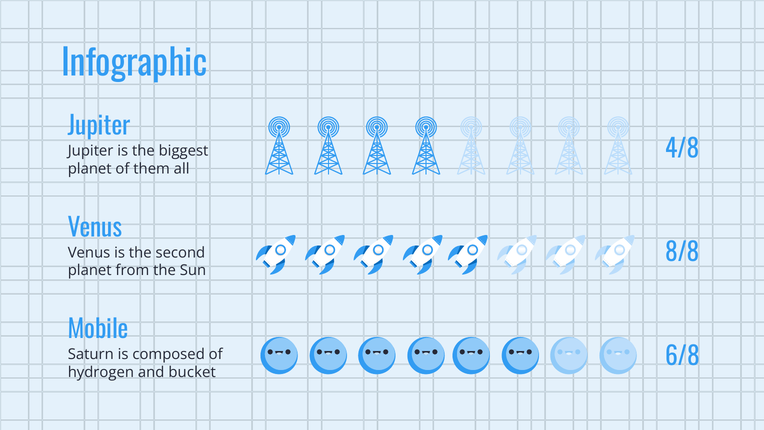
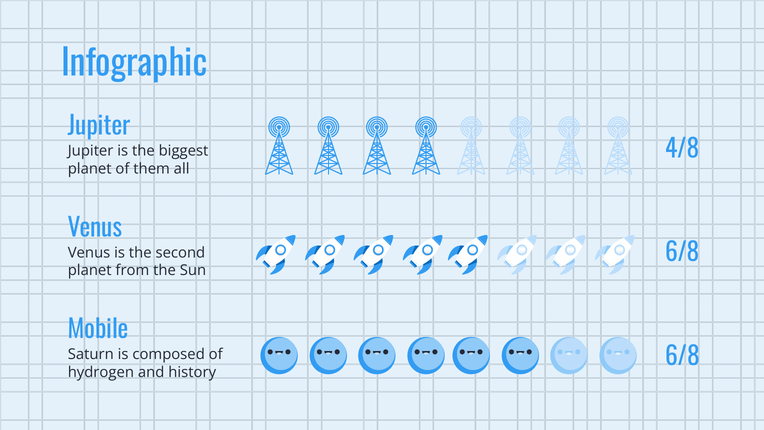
8/8: 8/8 -> 6/8 (682, 253)
bucket: bucket -> history (192, 372)
